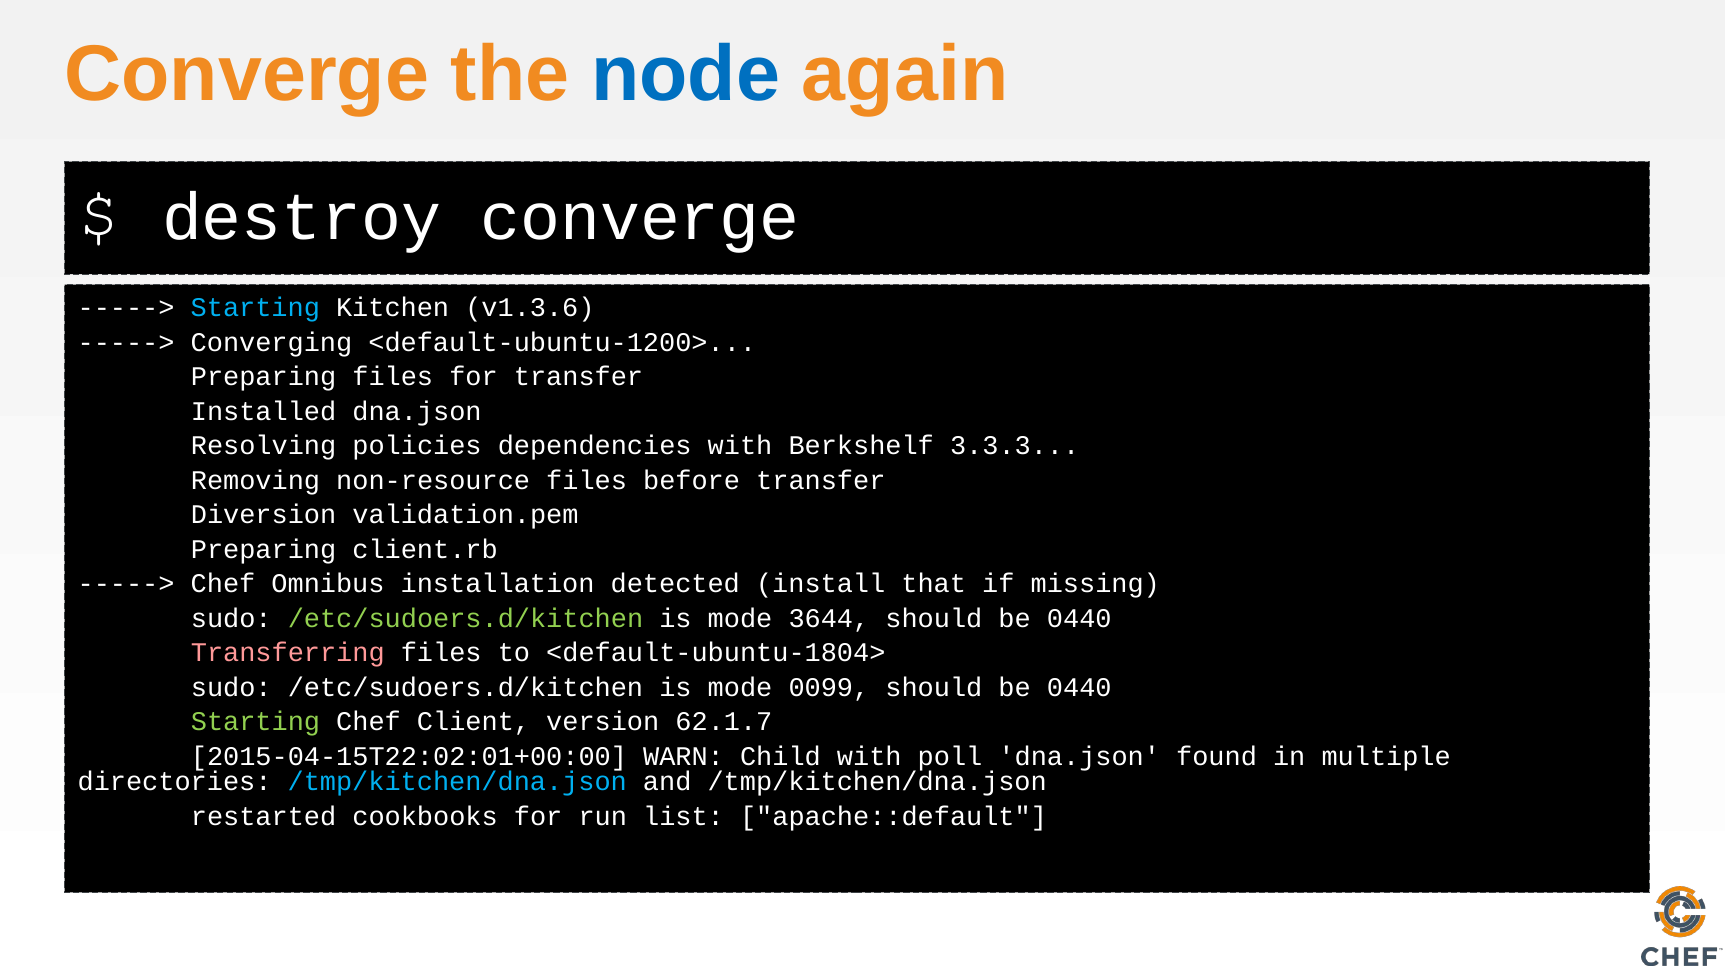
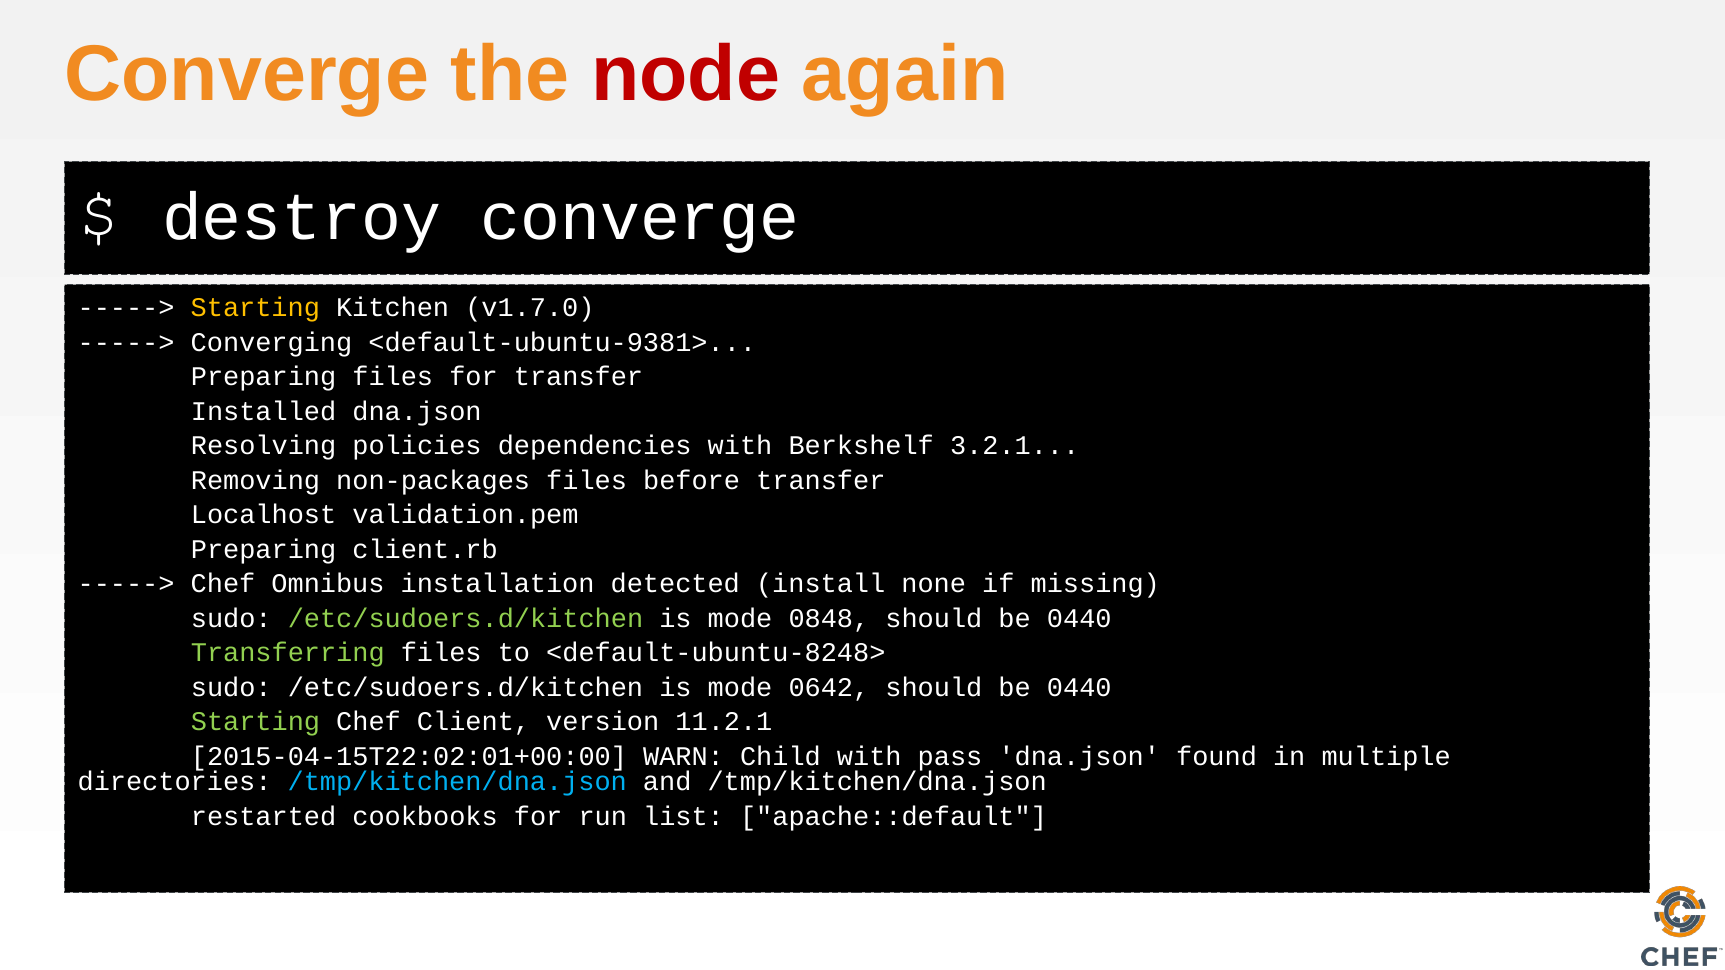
node colour: blue -> red (686, 75)
Starting colour: light blue -> yellow (255, 308)
v1.3.6: v1.3.6 -> v1.7.0 (530, 308)
<default-ubuntu-1200>: <default-ubuntu-1200> -> <default-ubuntu-9381> (562, 343)
3.3.3: 3.3.3 -> 3.2.1 (1015, 446)
non-resource: non-resource -> non-packages (433, 480)
Diversion: Diversion -> Localhost (264, 515)
that: that -> none (934, 584)
3644: 3644 -> 0848 (829, 618)
Transferring colour: pink -> light green (288, 653)
<default-ubuntu-1804>: <default-ubuntu-1804> -> <default-ubuntu-8248> (716, 653)
0099: 0099 -> 0642 (829, 687)
62.1.7: 62.1.7 -> 11.2.1 (724, 722)
poll: poll -> pass (950, 756)
